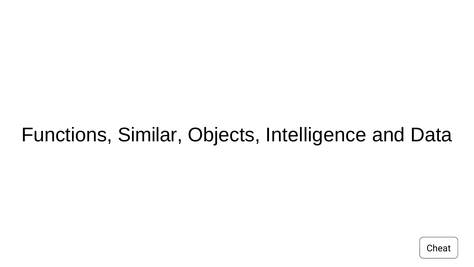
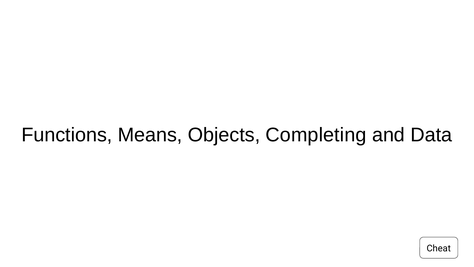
Similar: Similar -> Means (150, 135)
Intelligence: Intelligence -> Completing (316, 135)
